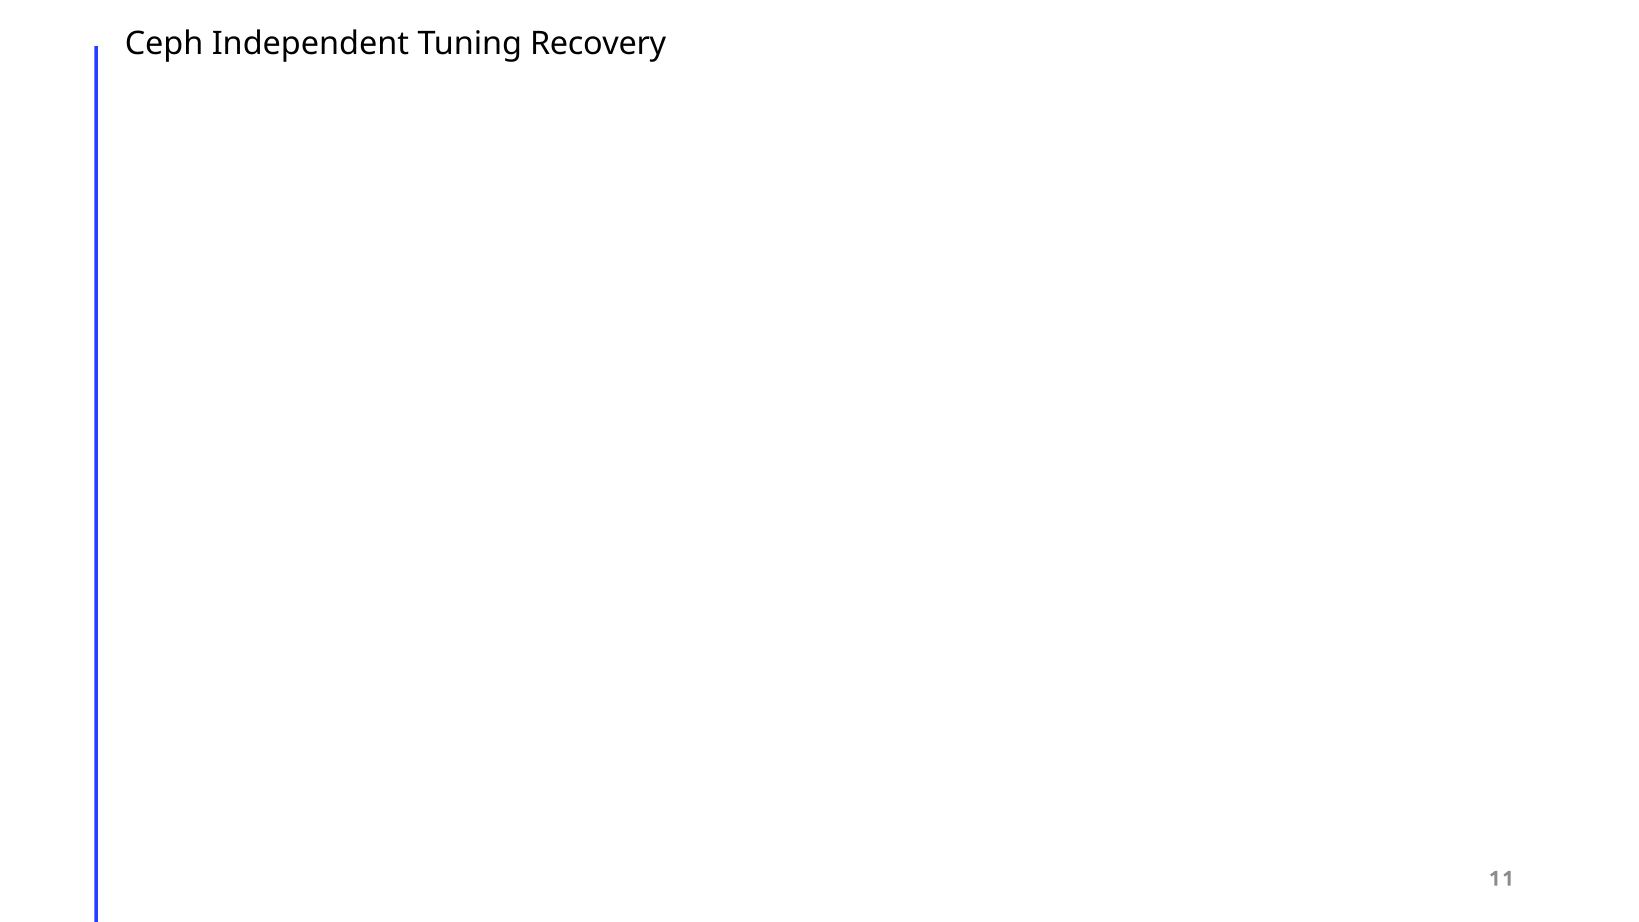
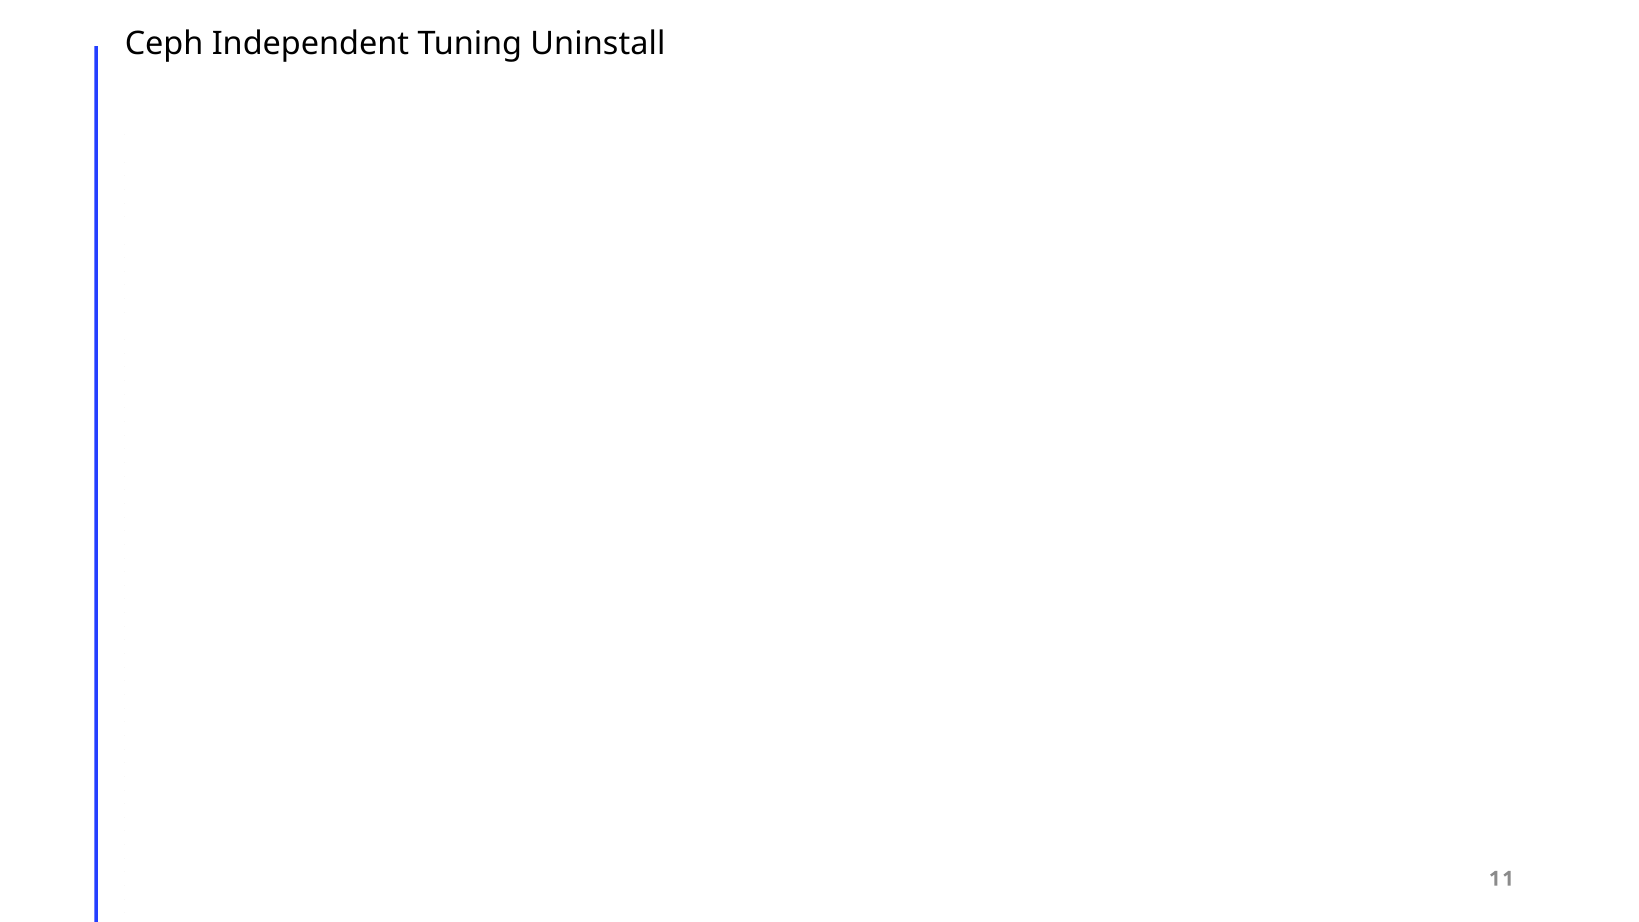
Recovery: Recovery -> Uninstall (598, 44)
